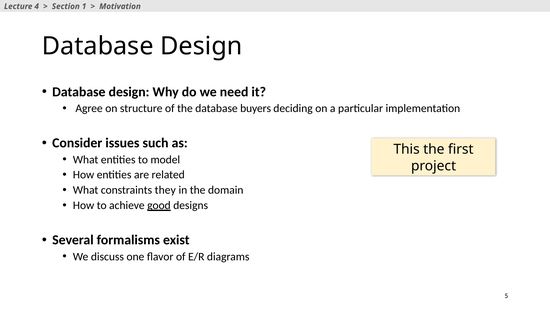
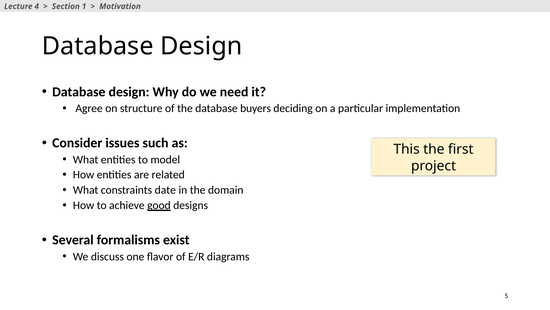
they: they -> date (165, 190)
